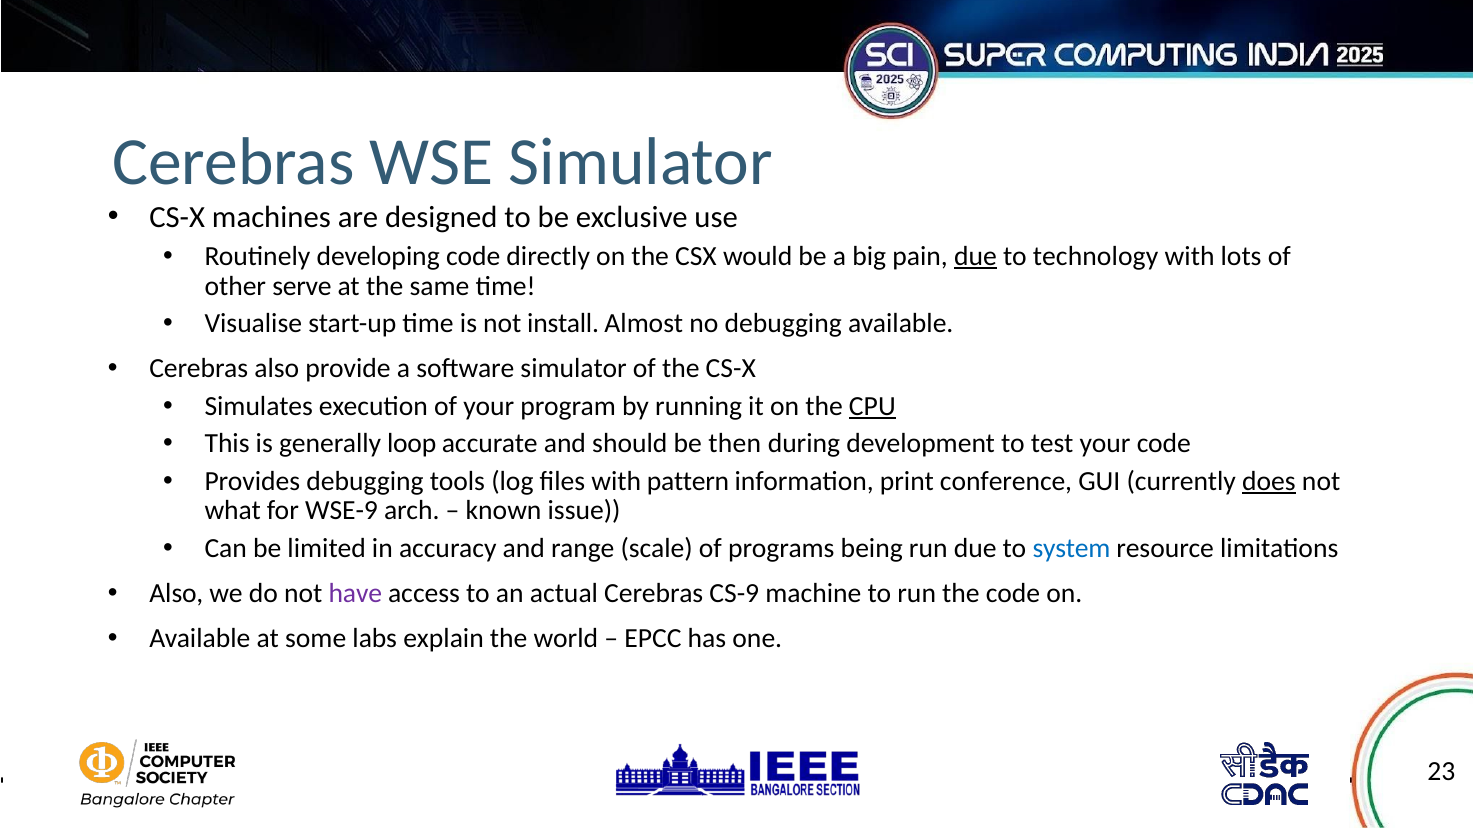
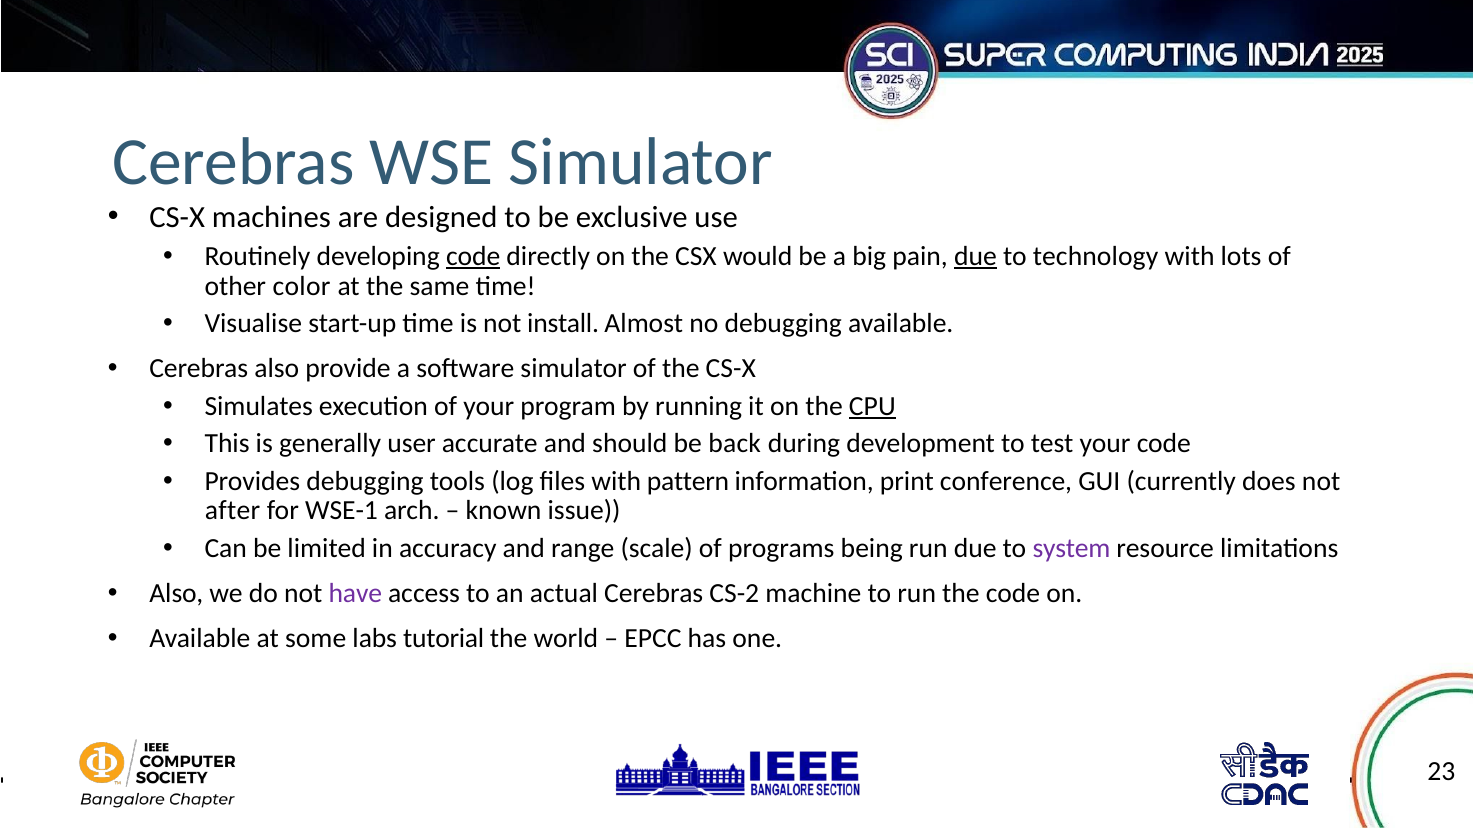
code underline: none -> present (473, 256)
serve: serve -> color (302, 286)
loop: loop -> user (412, 444)
then: then -> back (735, 444)
does underline: present -> none (1269, 481)
what: what -> after (232, 511)
WSE-9: WSE-9 -> WSE-1 (342, 511)
system colour: blue -> purple (1072, 549)
CS-9: CS-9 -> CS-2 (734, 594)
explain: explain -> tutorial (444, 639)
